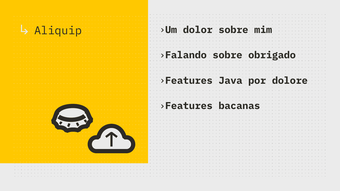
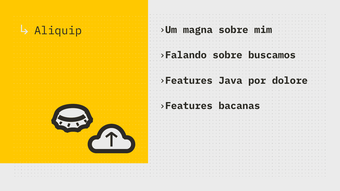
dolor: dolor -> magna (198, 30)
obrigado: obrigado -> buscamos (272, 55)
